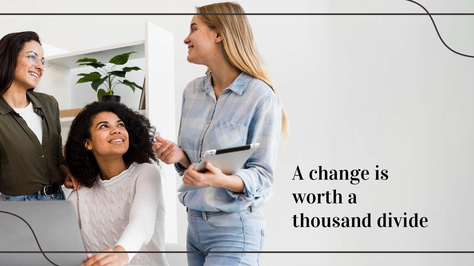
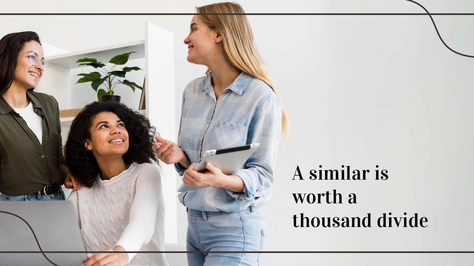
change: change -> similar (339, 174)
